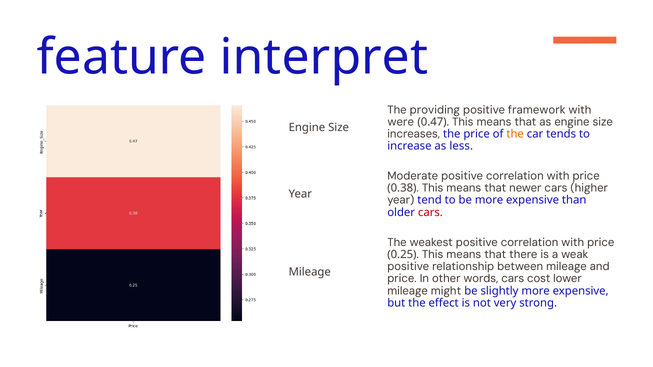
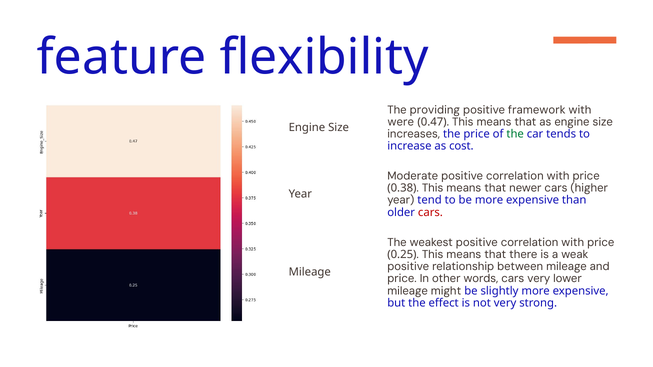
interpret: interpret -> flexibility (324, 57)
the colour: orange -> green (515, 134)
less: less -> cost (461, 146)
cars cost: cost -> very (539, 279)
